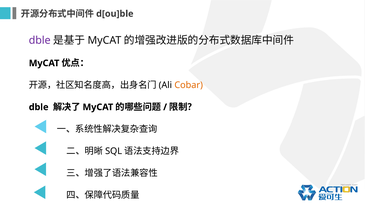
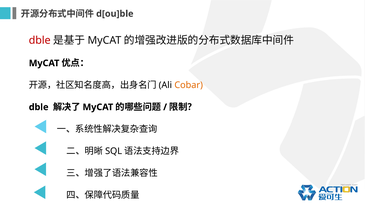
dble colour: purple -> red (40, 40)
